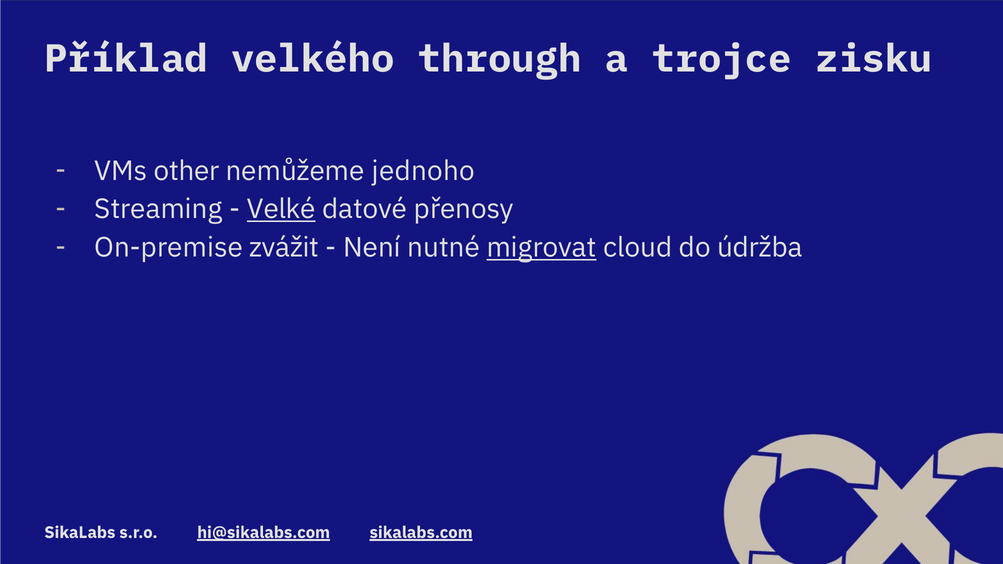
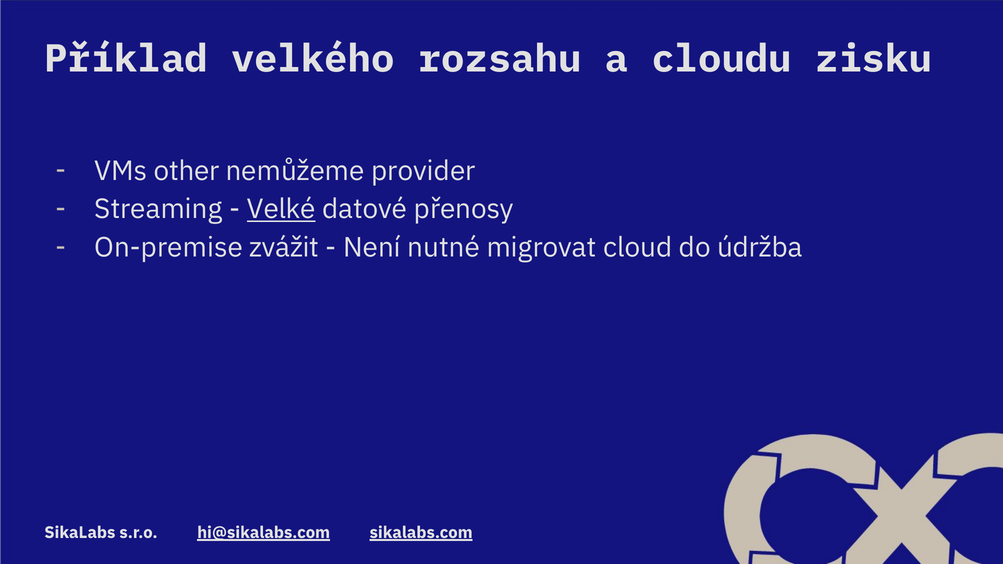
through: through -> rozsahu (500, 59)
trojce: trojce -> cloudu (722, 59)
jednoho: jednoho -> provider (423, 171)
migrovat underline: present -> none (542, 248)
